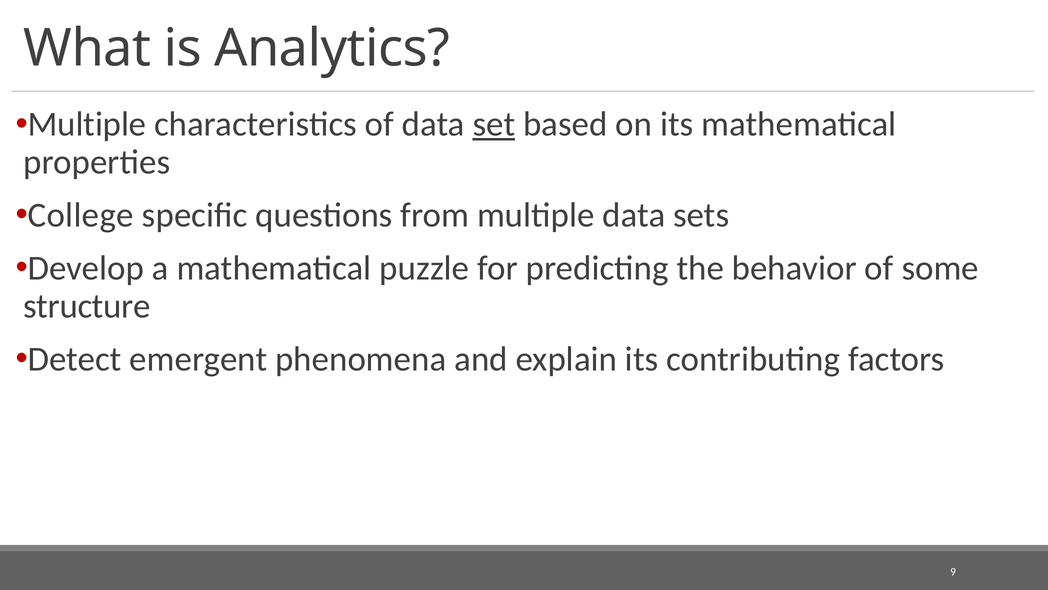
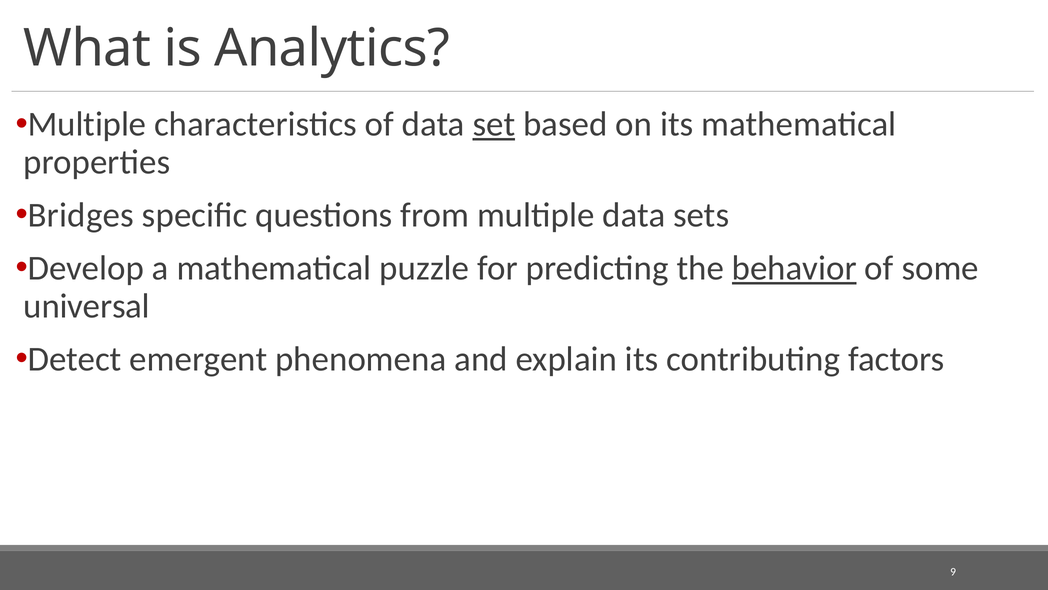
College: College -> Bridges (81, 215)
behavior underline: none -> present (794, 268)
structure: structure -> universal (87, 306)
